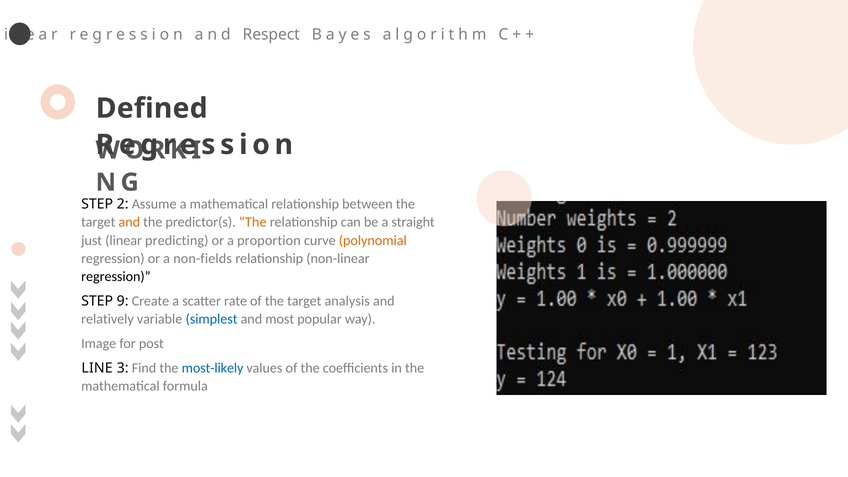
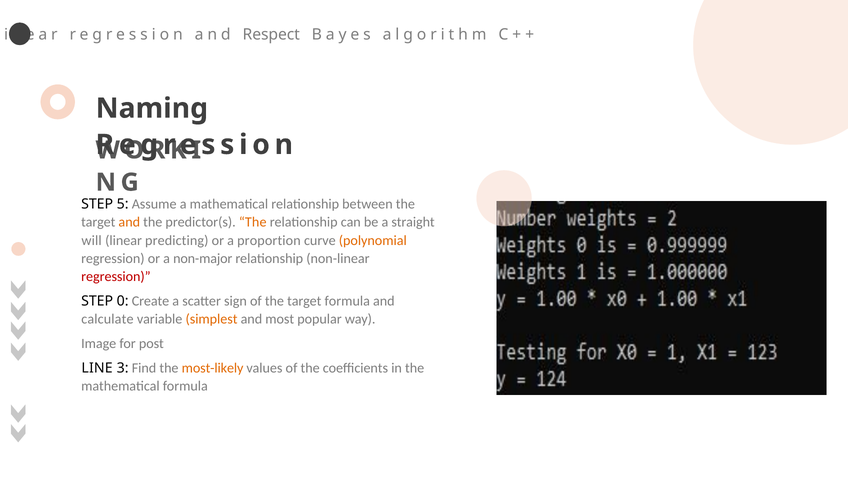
Defined: Defined -> Naming (152, 108)
2: 2 -> 5 (123, 204)
just: just -> will (92, 240)
non-fields: non-fields -> non-major (203, 259)
regression colour: black -> red (116, 277)
9: 9 -> 0 (123, 301)
rate: rate -> sign (235, 301)
target analysis: analysis -> formula (347, 301)
relatively: relatively -> calculate (107, 319)
simplest colour: blue -> orange (212, 319)
most-likely colour: blue -> orange (213, 368)
